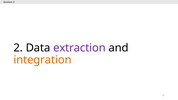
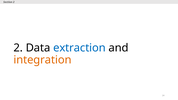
extraction colour: purple -> blue (79, 48)
